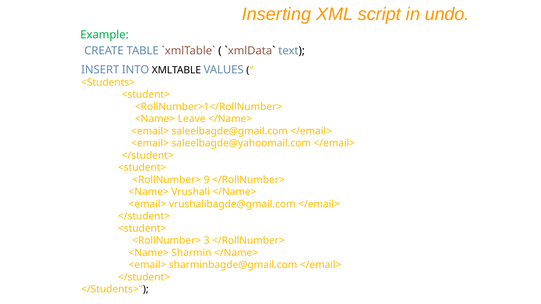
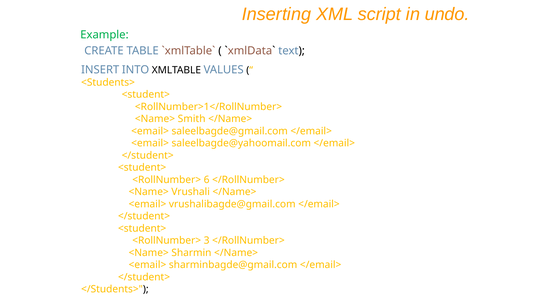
Leave: Leave -> Smith (192, 119)
9: 9 -> 6 (207, 180)
